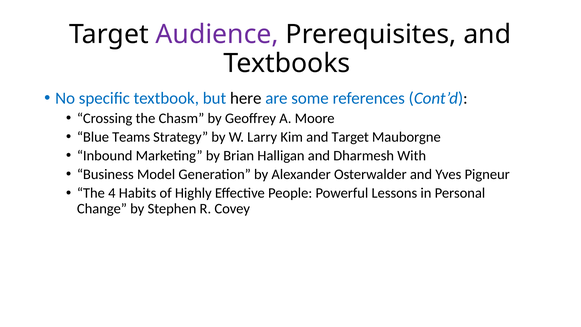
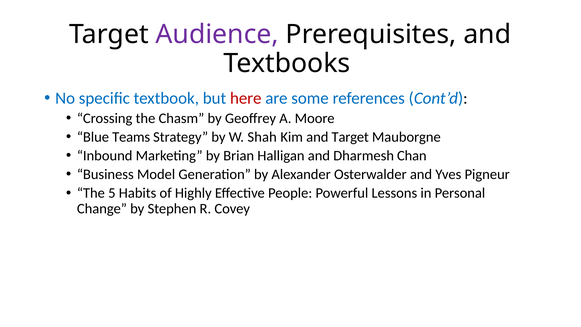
here colour: black -> red (246, 98)
Larry: Larry -> Shah (262, 137)
With: With -> Chan (412, 156)
4: 4 -> 5 (112, 193)
